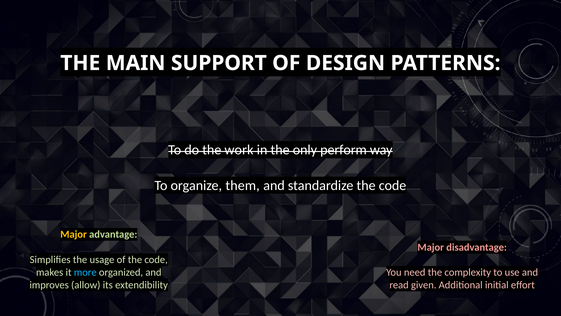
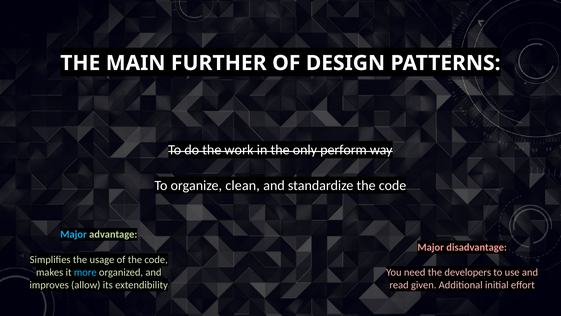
SUPPORT: SUPPORT -> FURTHER (219, 63)
them: them -> clean (243, 185)
Major colour: yellow -> light blue (74, 234)
complexity: complexity -> developers (468, 272)
